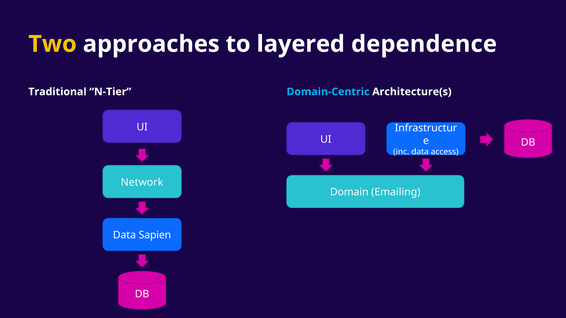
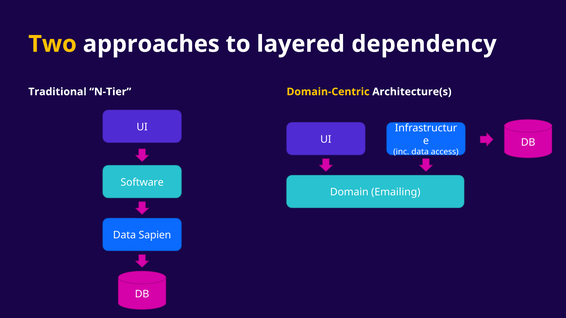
dependence: dependence -> dependency (424, 44)
Domain-Centric colour: light blue -> yellow (328, 92)
Network: Network -> Software (142, 183)
